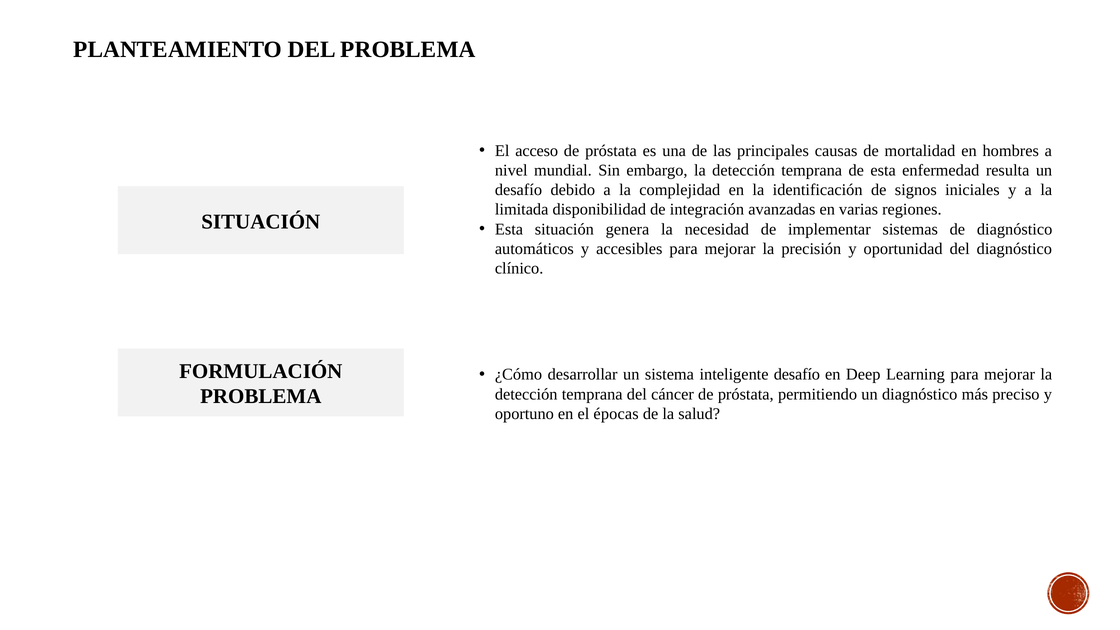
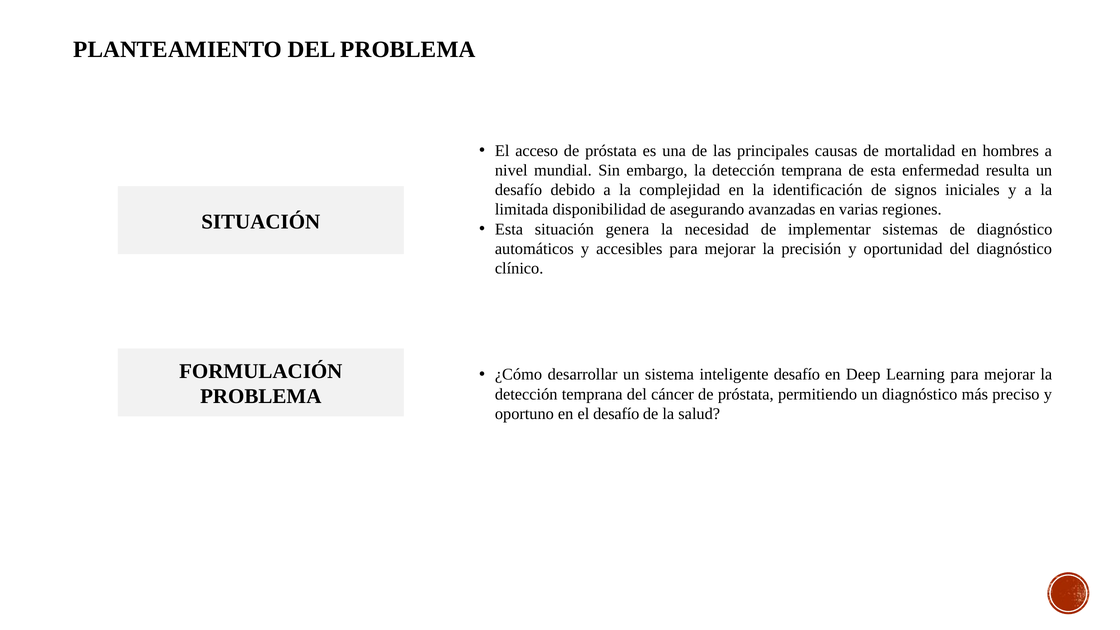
integración: integración -> asegurando (707, 210)
el épocas: épocas -> desafío (616, 414)
